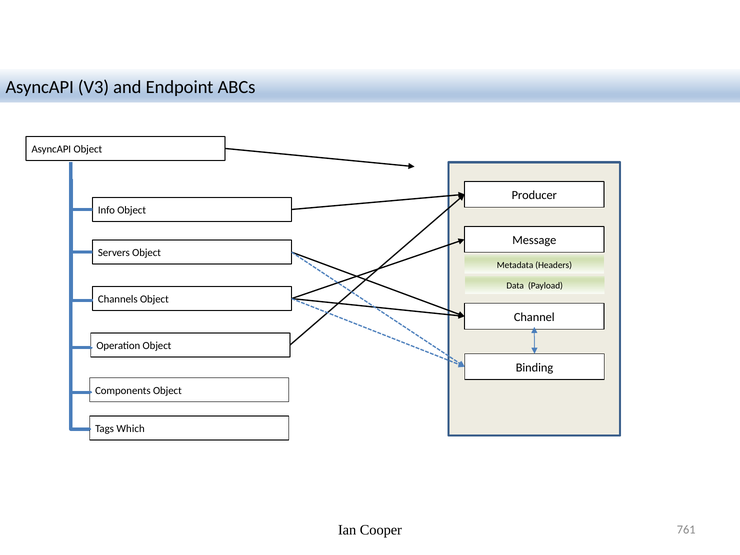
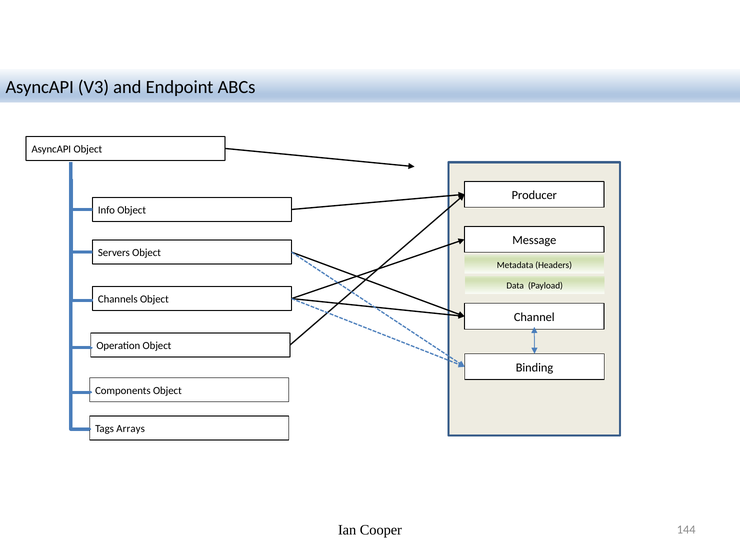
Which: Which -> Arrays (131, 429)
761: 761 -> 144 (686, 530)
